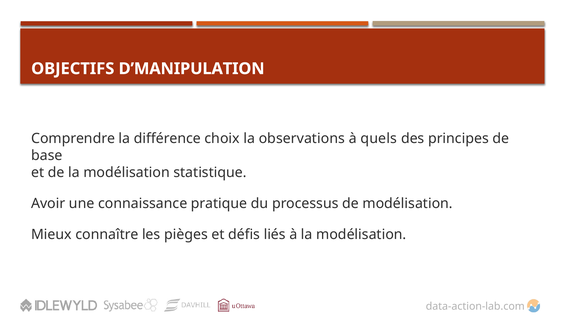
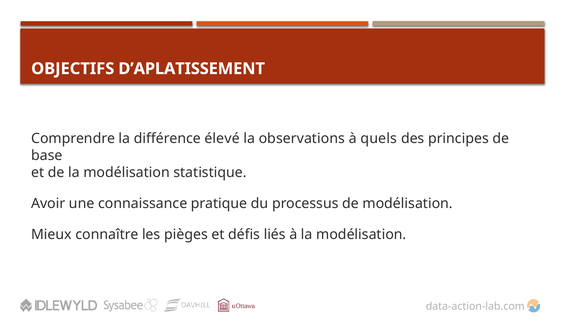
D’MANIPULATION: D’MANIPULATION -> D’APLATISSEMENT (192, 69)
choix: choix -> élevé (222, 138)
